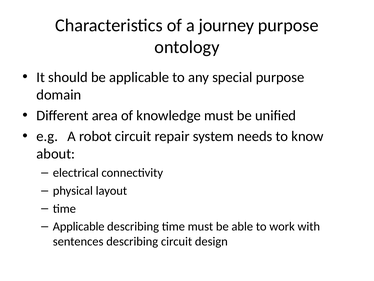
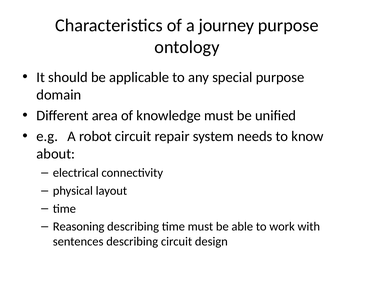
Applicable: Applicable -> Reasoning (79, 226)
